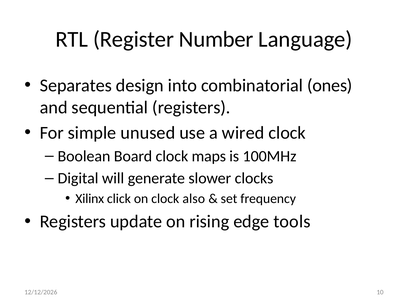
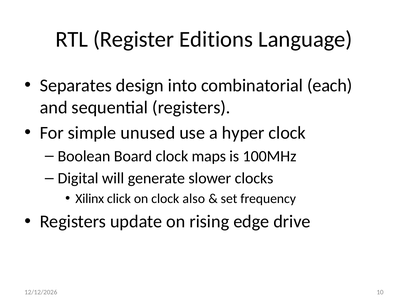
Number: Number -> Editions (216, 39)
ones: ones -> each (330, 86)
wired: wired -> hyper (243, 133)
tools: tools -> drive (292, 222)
